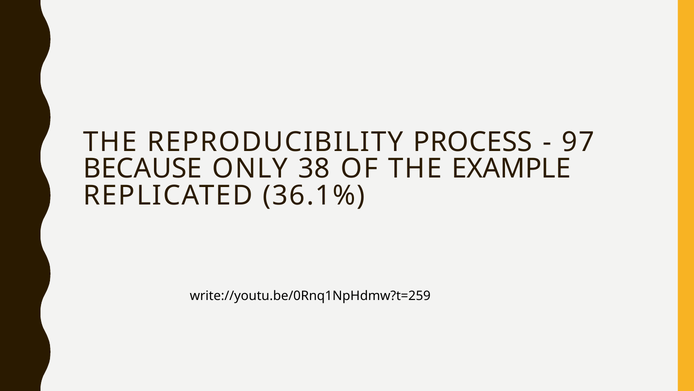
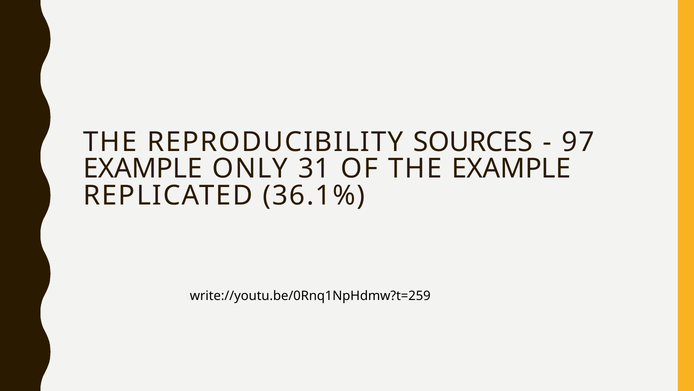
PROCESS: PROCESS -> SOURCES (473, 142)
BECAUSE: BECAUSE -> EXAMPLE (143, 169)
38: 38 -> 31 (314, 169)
